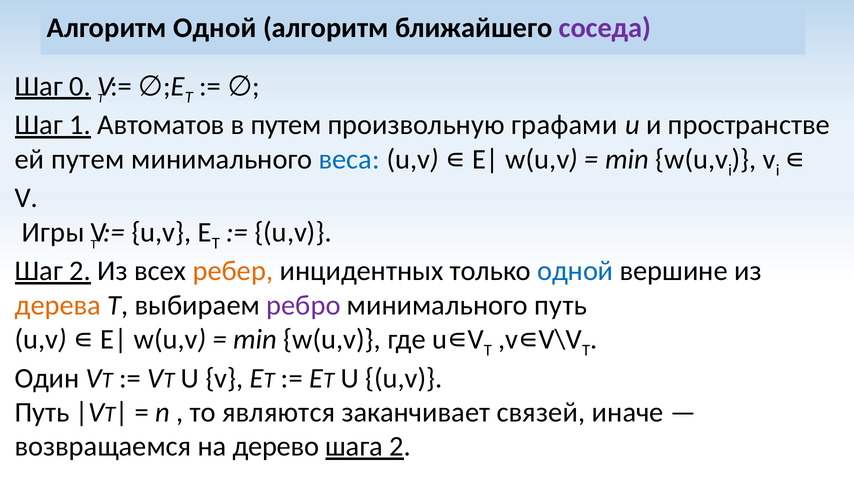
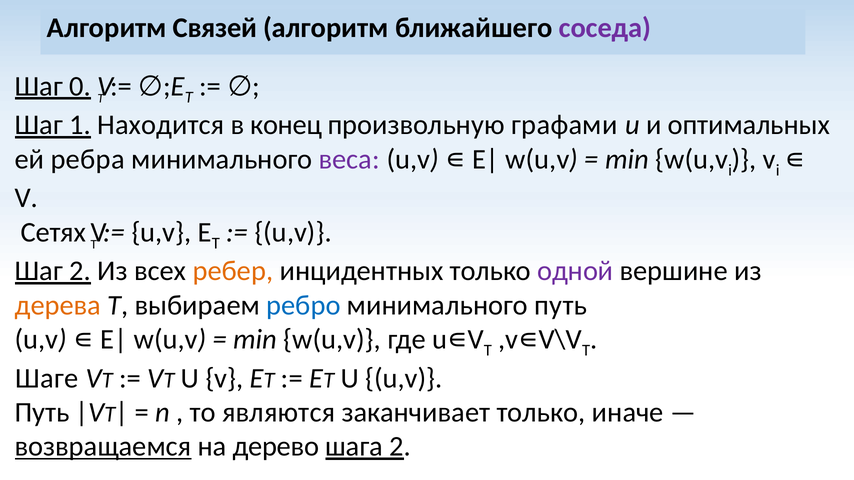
Алгоритм Одной: Одной -> Связей (215, 28)
Автоматов: Автоматов -> Находится (161, 125)
в путем: путем -> конец (286, 125)
пространстве: пространстве -> оптимальных (749, 125)
ей путем: путем -> ребра (88, 159)
веса colour: blue -> purple (349, 159)
Игры: Игры -> Сетях (53, 232)
одной colour: blue -> purple (575, 271)
ребро colour: purple -> blue (303, 305)
Один: Один -> Шаге (47, 378)
заканчивает связей: связей -> только (541, 413)
возвращаемся underline: none -> present (103, 447)
